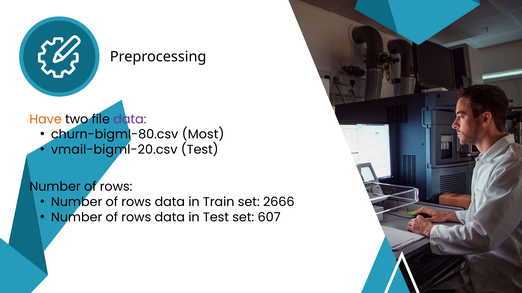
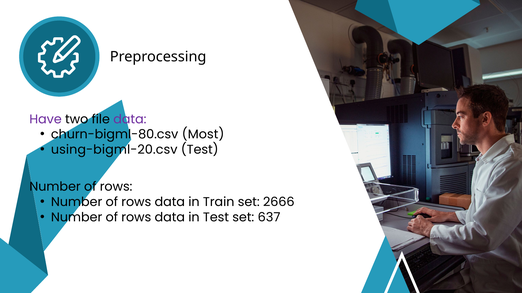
Have colour: orange -> purple (46, 120)
vmail-bigml-20.csv: vmail-bigml-20.csv -> using-bigml-20.csv (114, 150)
607: 607 -> 637 (269, 218)
